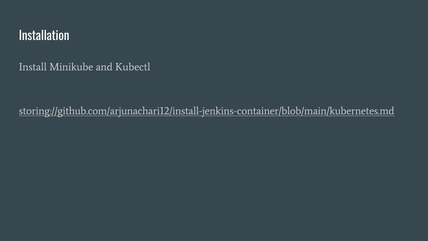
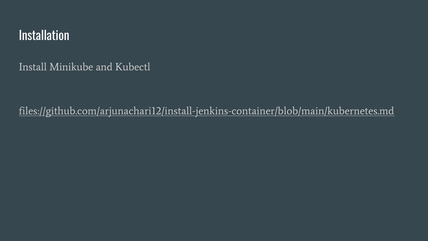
storing://github.com/arjunachari12/install-jenkins-container/blob/main/kubernetes.md: storing://github.com/arjunachari12/install-jenkins-container/blob/main/kubernetes.md -> files://github.com/arjunachari12/install-jenkins-container/blob/main/kubernetes.md (207, 111)
